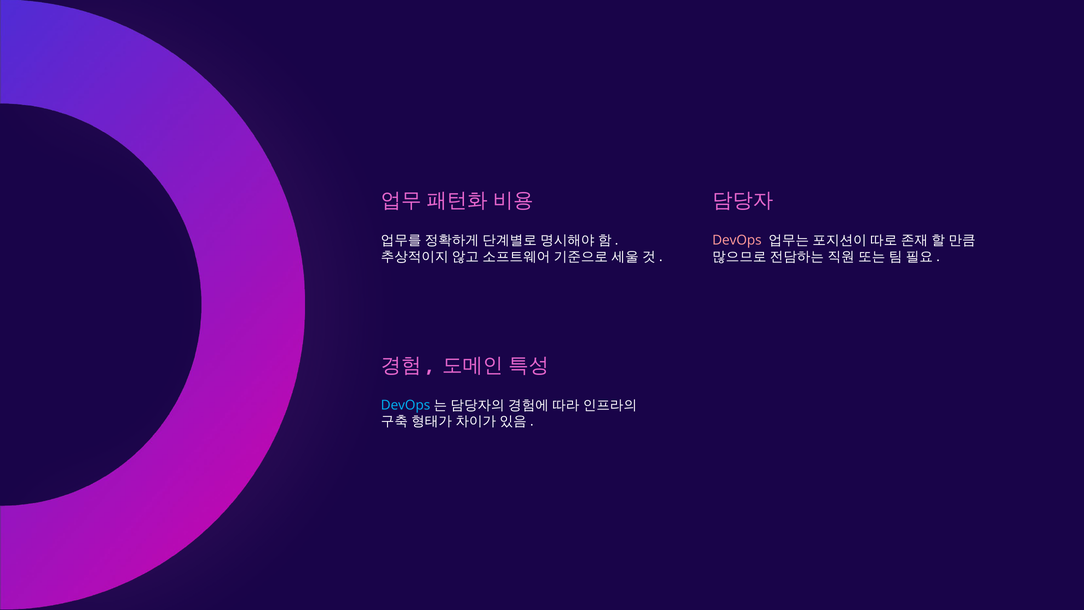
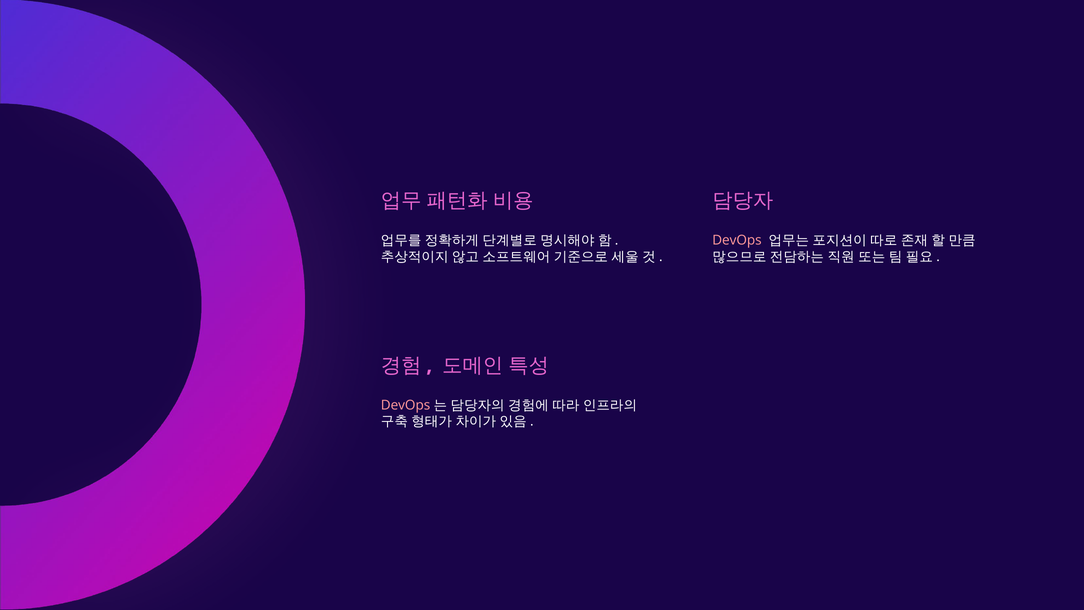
DevOps colour: light blue -> pink (406, 405)
